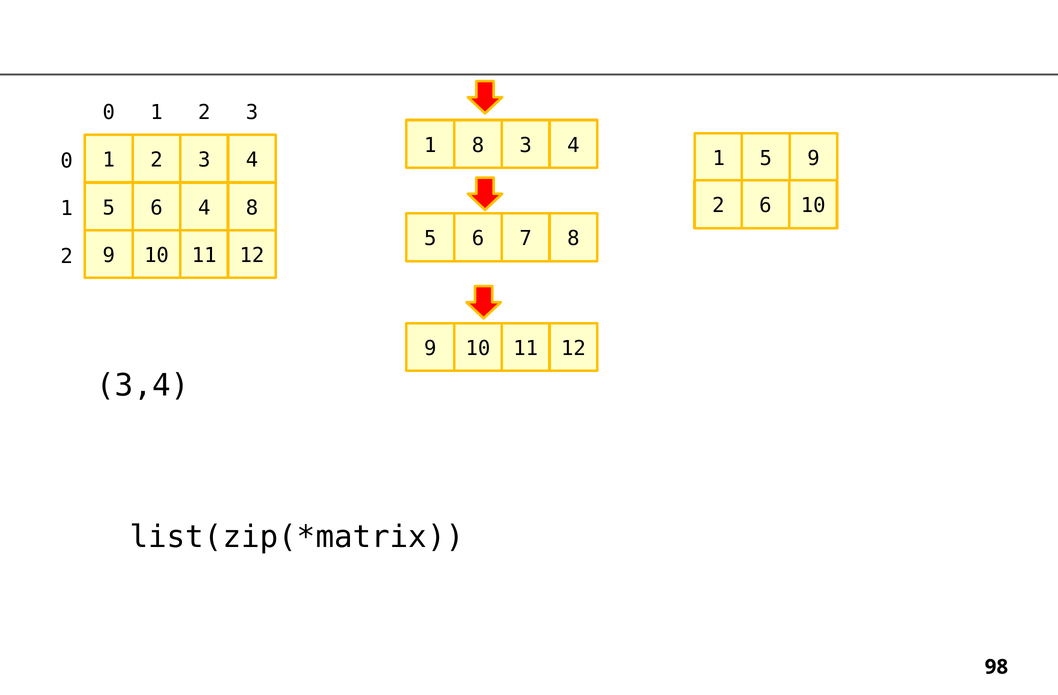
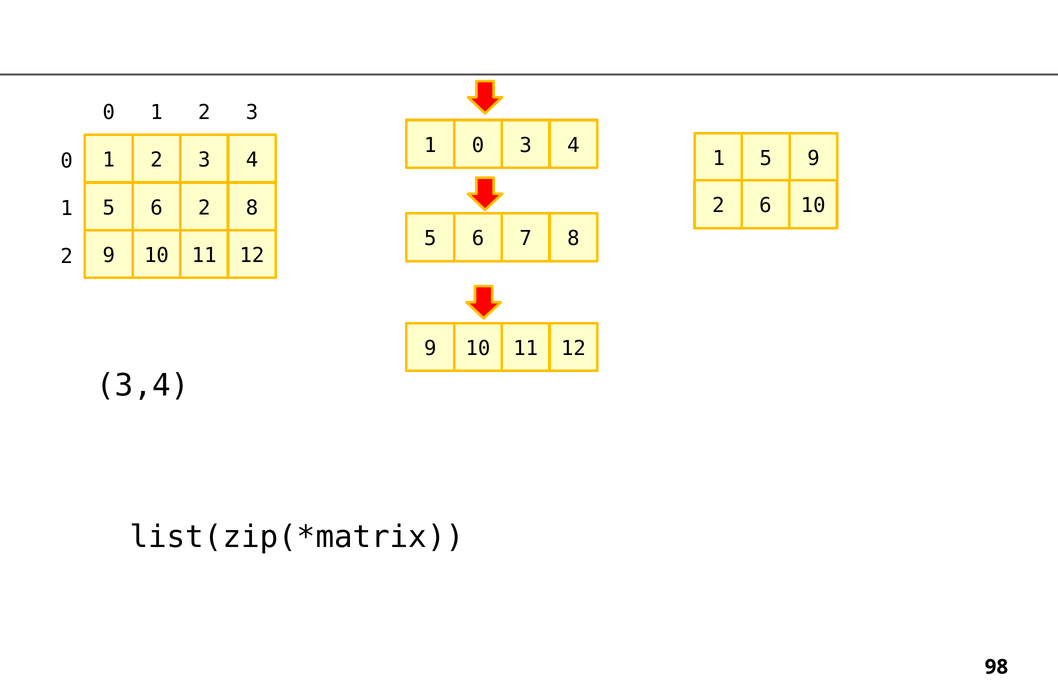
1 8: 8 -> 0 (478, 145)
6 4: 4 -> 2 (204, 208)
